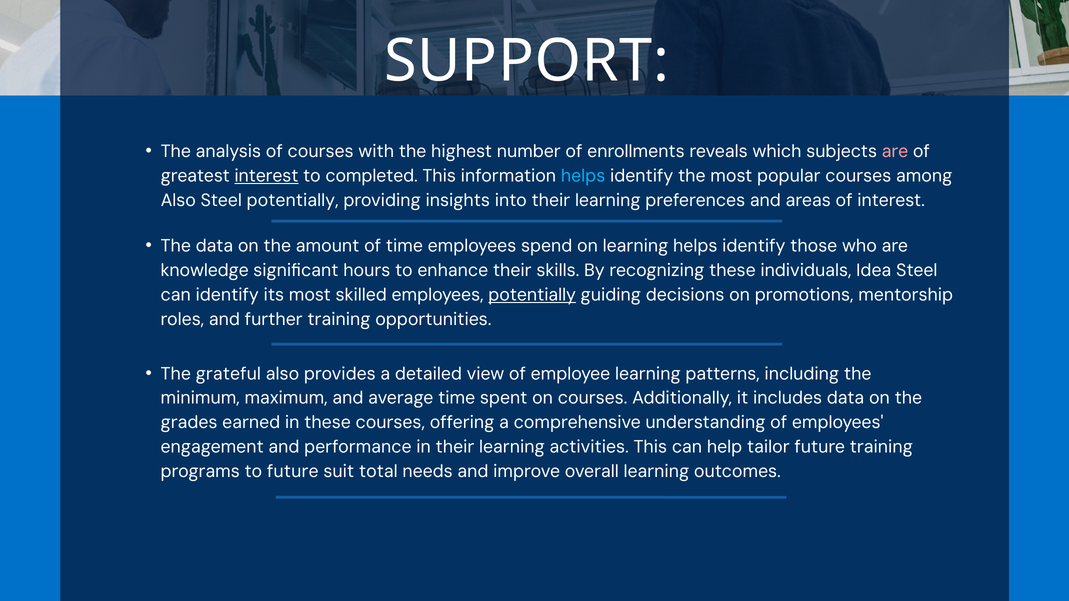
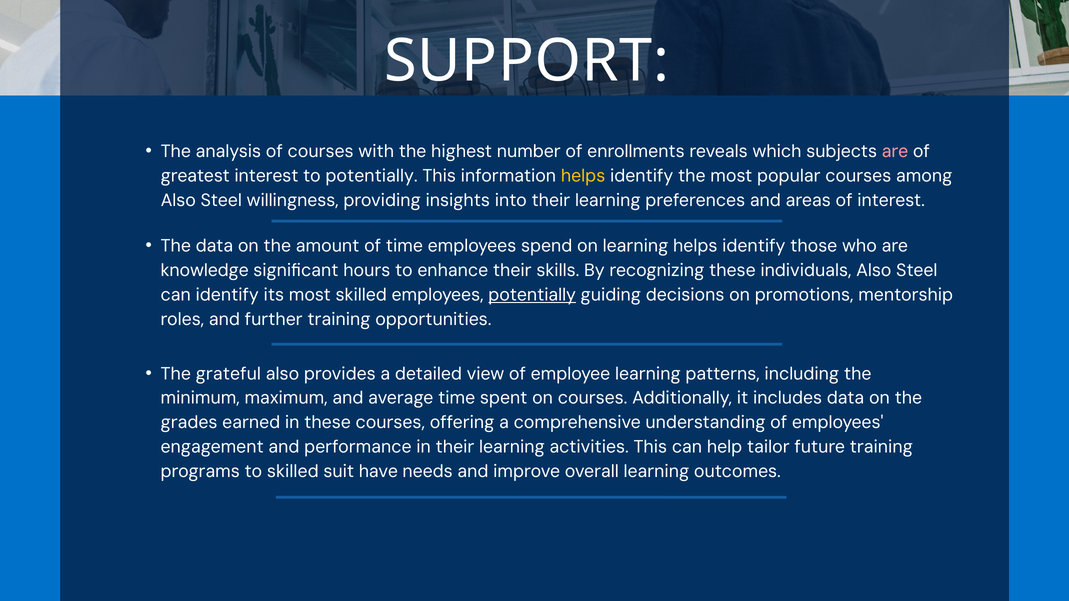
interest underline: present -> none (266, 176)
to completed: completed -> potentially (372, 176)
helps colour: light blue -> yellow (583, 176)
Steel potentially: potentially -> willingness (293, 200)
individuals Idea: Idea -> Also (874, 270)
to future: future -> skilled (293, 472)
total: total -> have (378, 472)
